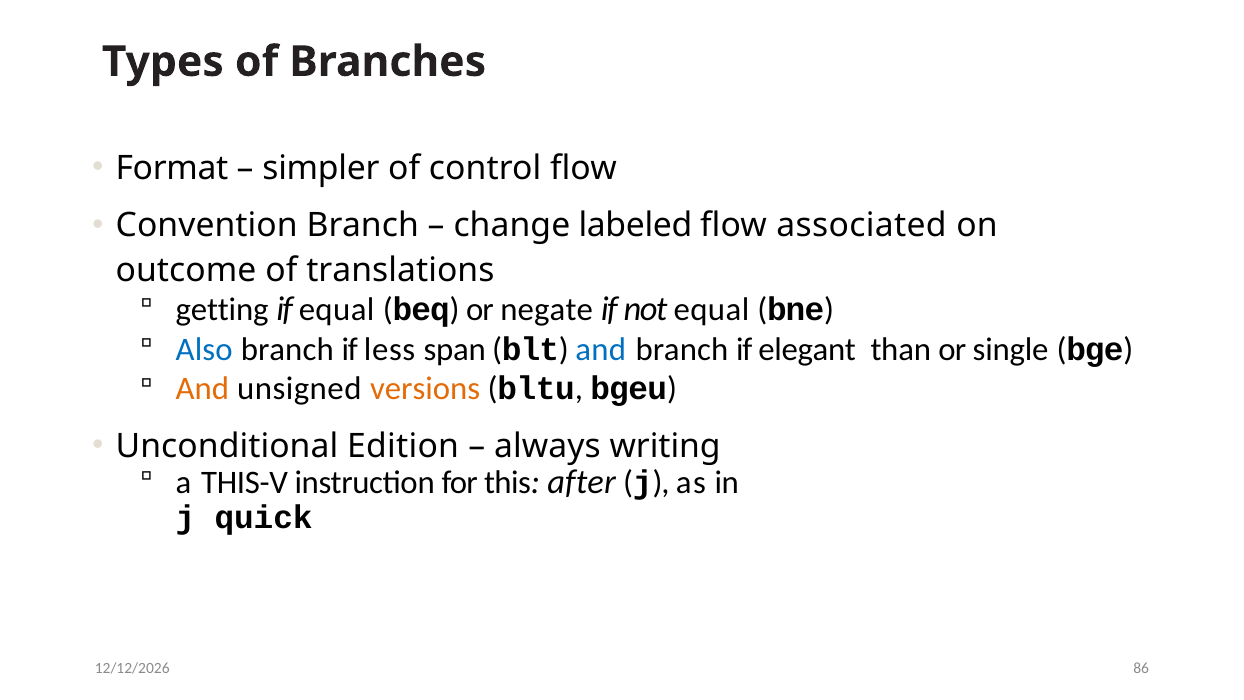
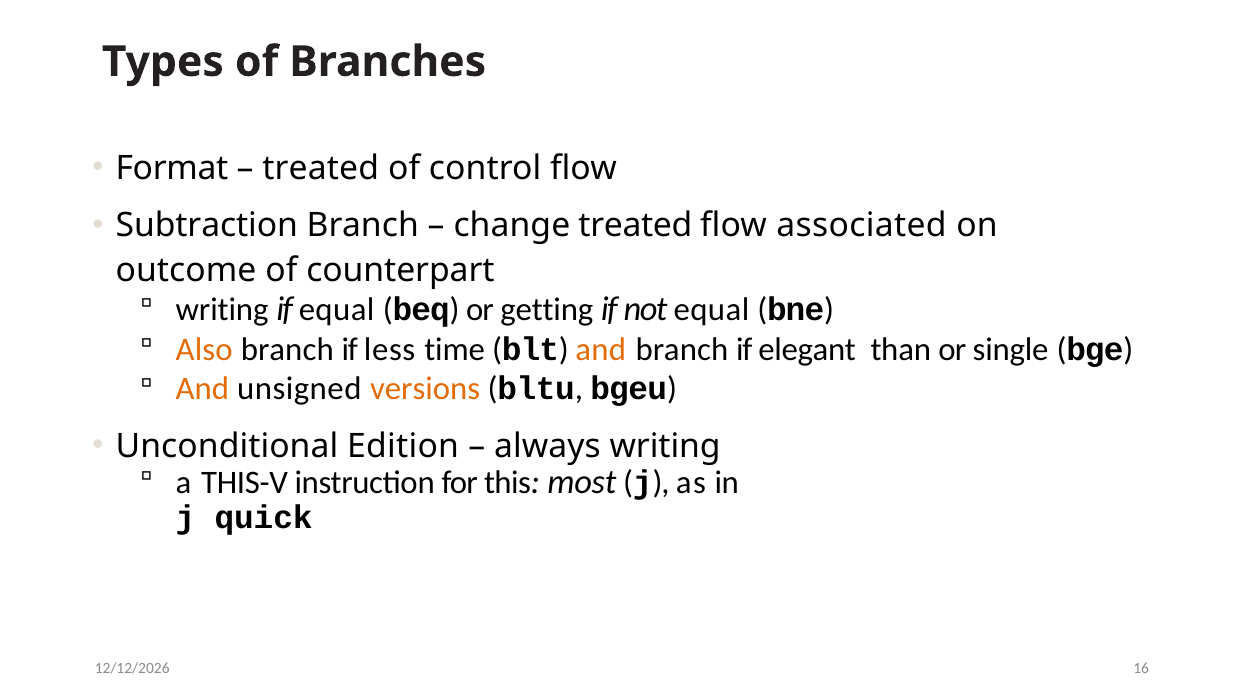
simpler: simpler -> treated (321, 168)
Convention: Convention -> Subtraction (207, 226)
change labeled: labeled -> treated (635, 226)
translations: translations -> counterpart (400, 270)
getting: getting -> writing (222, 310)
negate: negate -> getting (547, 310)
Also colour: blue -> orange (204, 349)
span: span -> time (455, 349)
and colour: blue -> orange (601, 349)
after: after -> most (582, 482)
86: 86 -> 16 (1141, 668)
